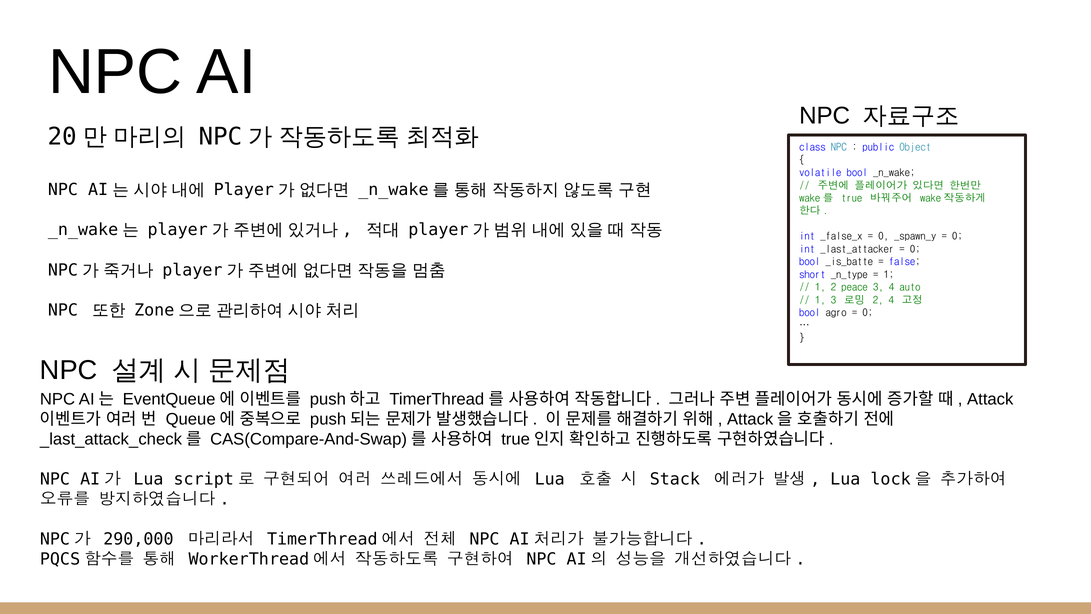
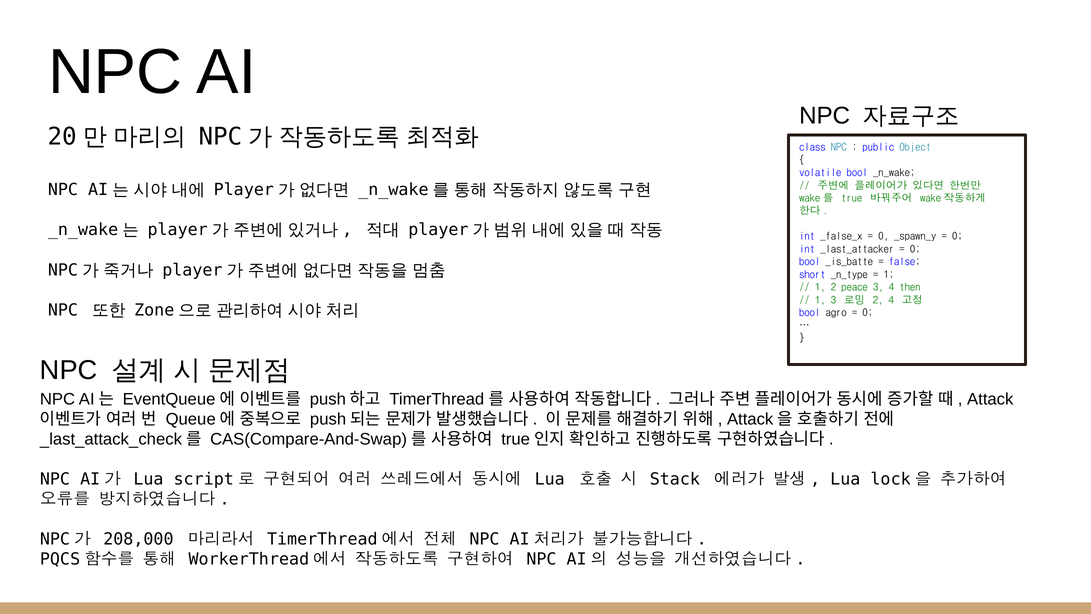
auto: auto -> then (910, 287)
290,000: 290,000 -> 208,000 (138, 539)
